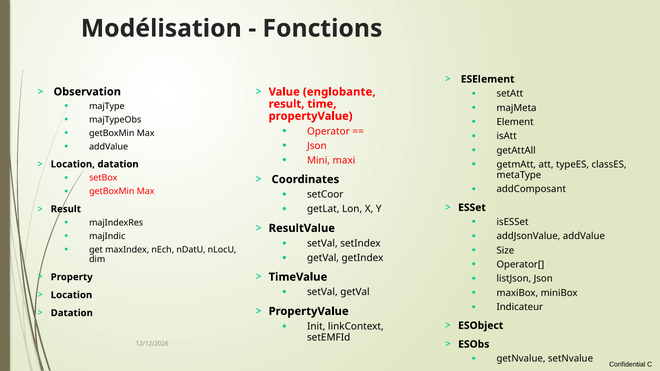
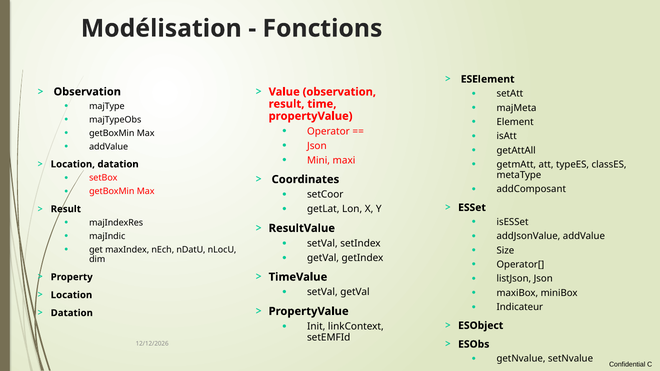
Value englobante: englobante -> observation (339, 92)
